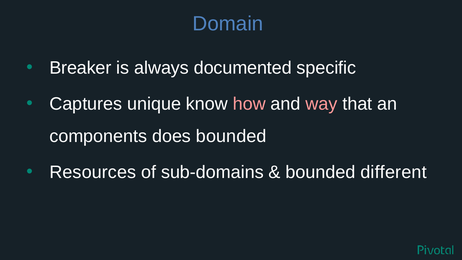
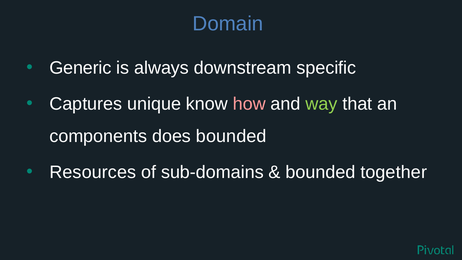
Breaker: Breaker -> Generic (80, 68)
documented: documented -> downstream (243, 68)
way colour: pink -> light green (321, 104)
different: different -> together (394, 172)
